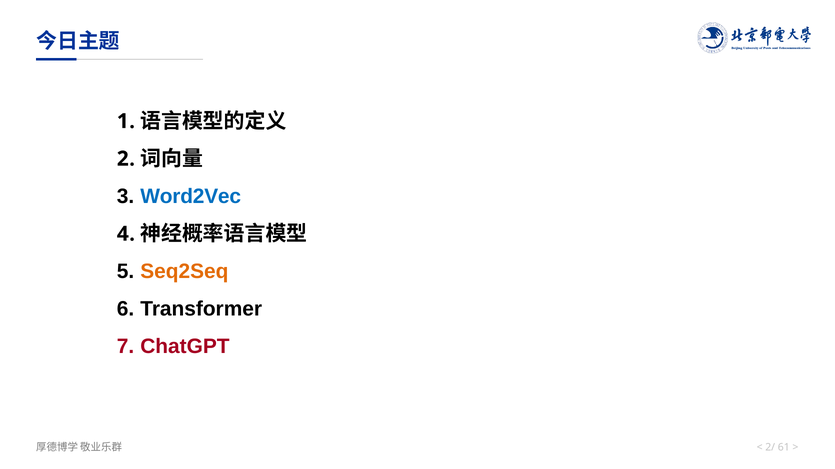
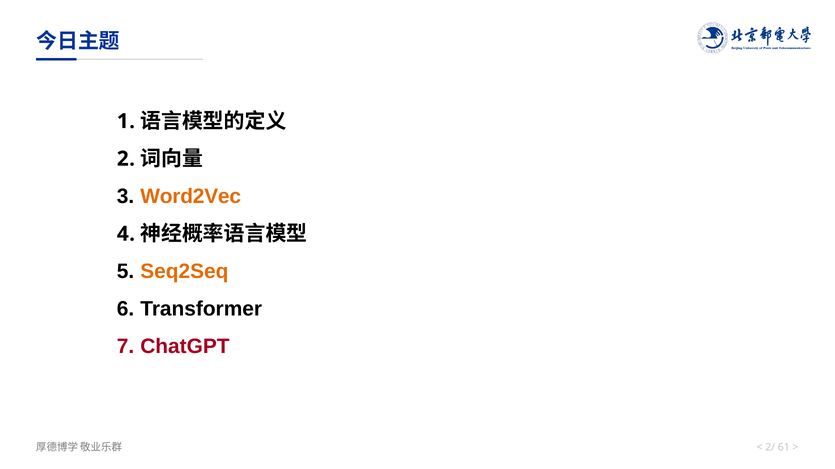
Word2Vec colour: blue -> orange (191, 197)
